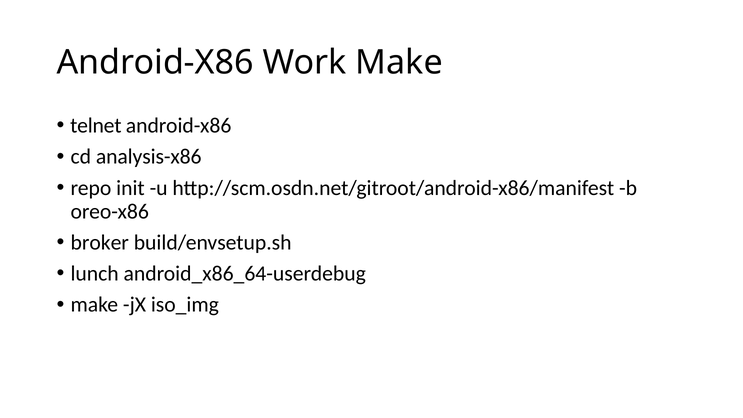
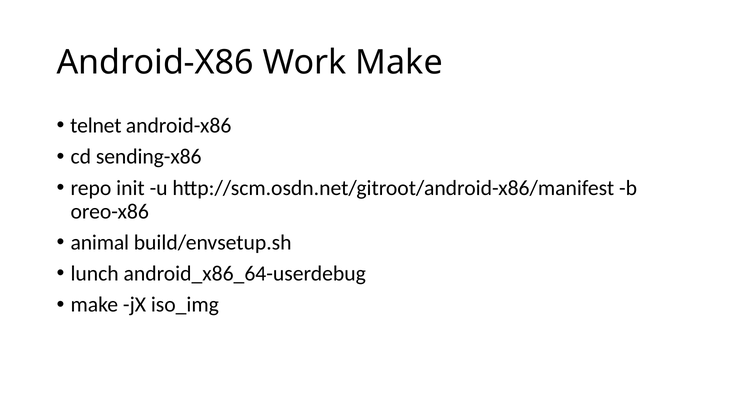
analysis-x86: analysis-x86 -> sending-x86 (149, 157)
broker: broker -> animal (100, 242)
